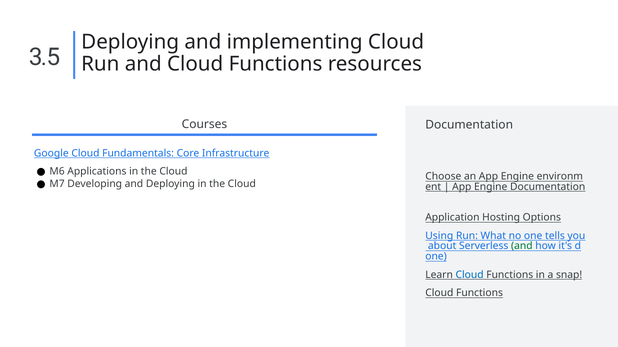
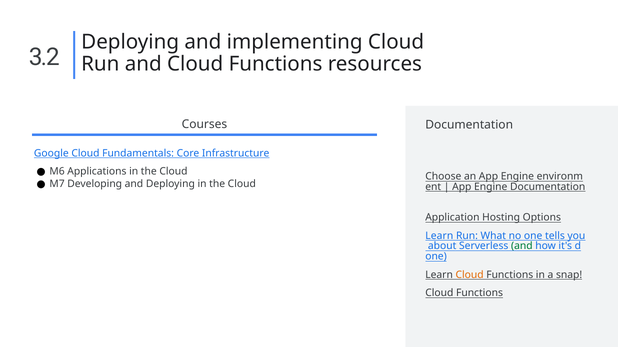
5: 5 -> 2 (53, 57)
Using: Using -> Learn (439, 236)
Cloud colour: blue -> orange (470, 275)
